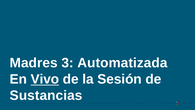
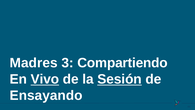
Automatizada: Automatizada -> Compartiendo (122, 63)
Sesión underline: none -> present (120, 79)
Sustancias: Sustancias -> Ensayando (46, 95)
